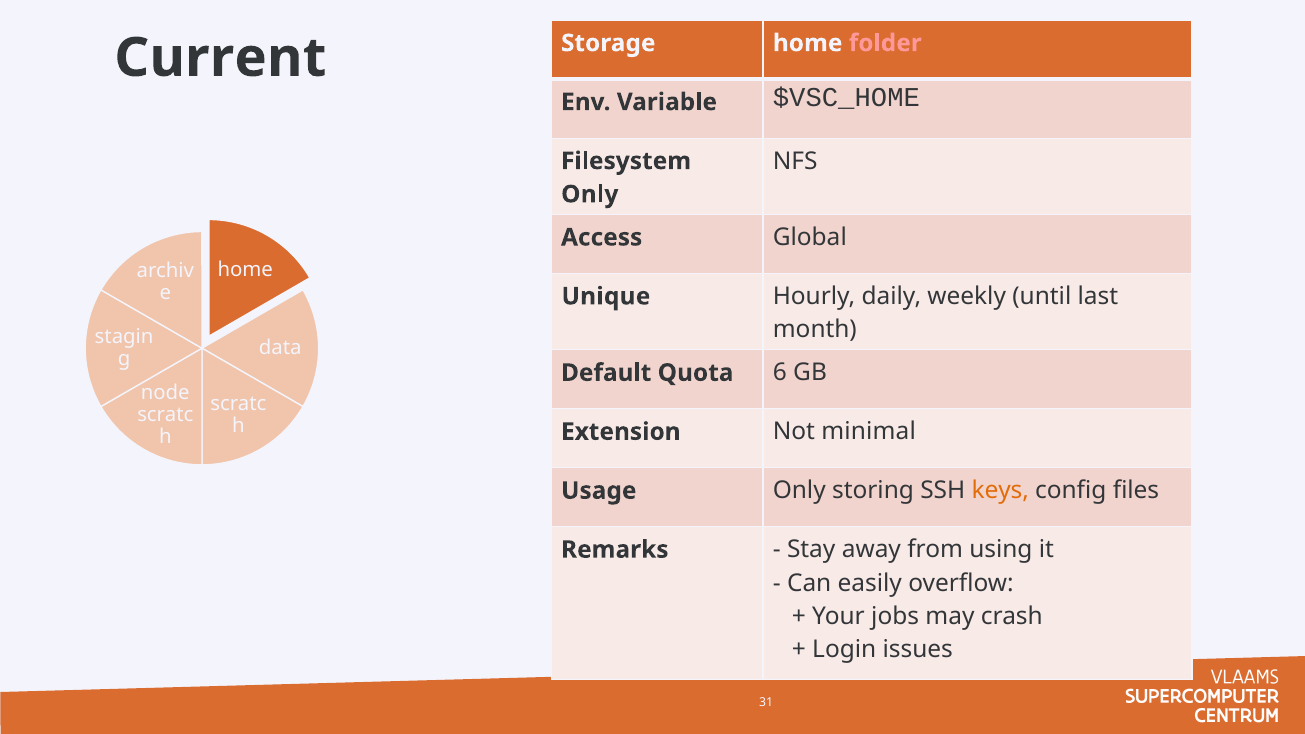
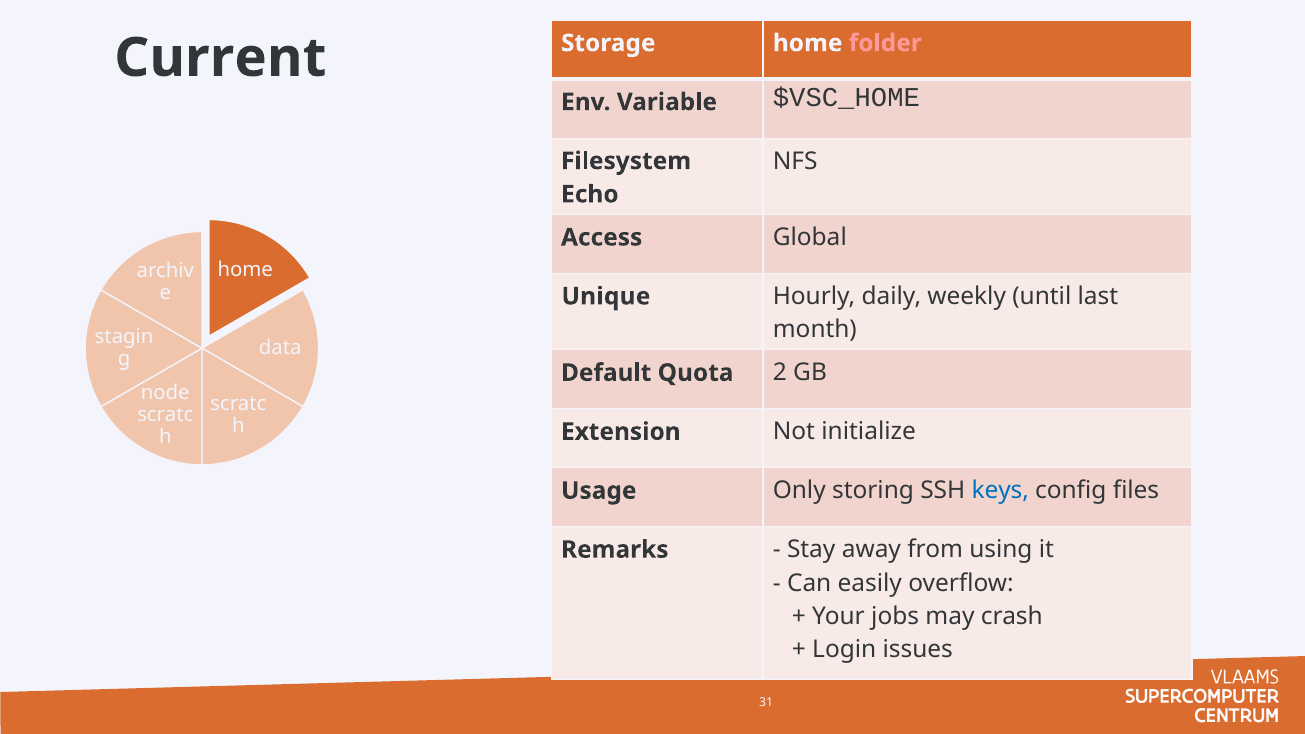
Only: Only -> Echo (590, 194)
6: 6 -> 2 (780, 373)
minimal: minimal -> initialize (869, 432)
keys colour: orange -> blue (1000, 491)
